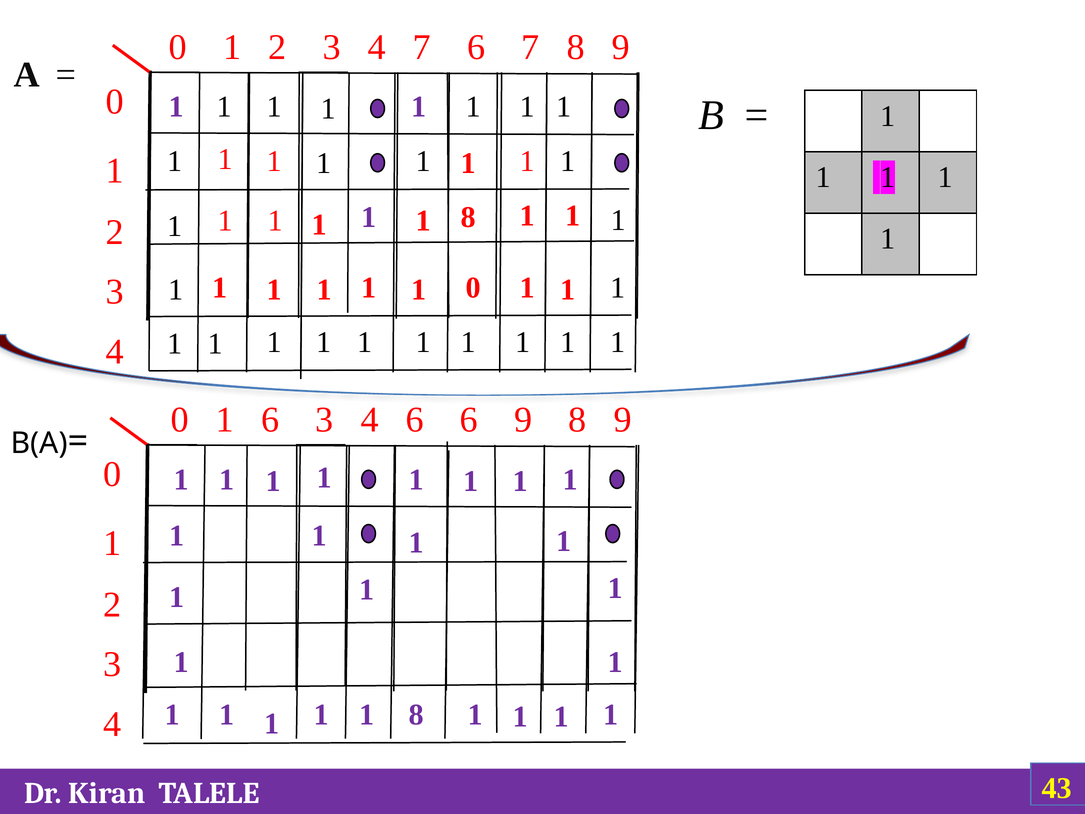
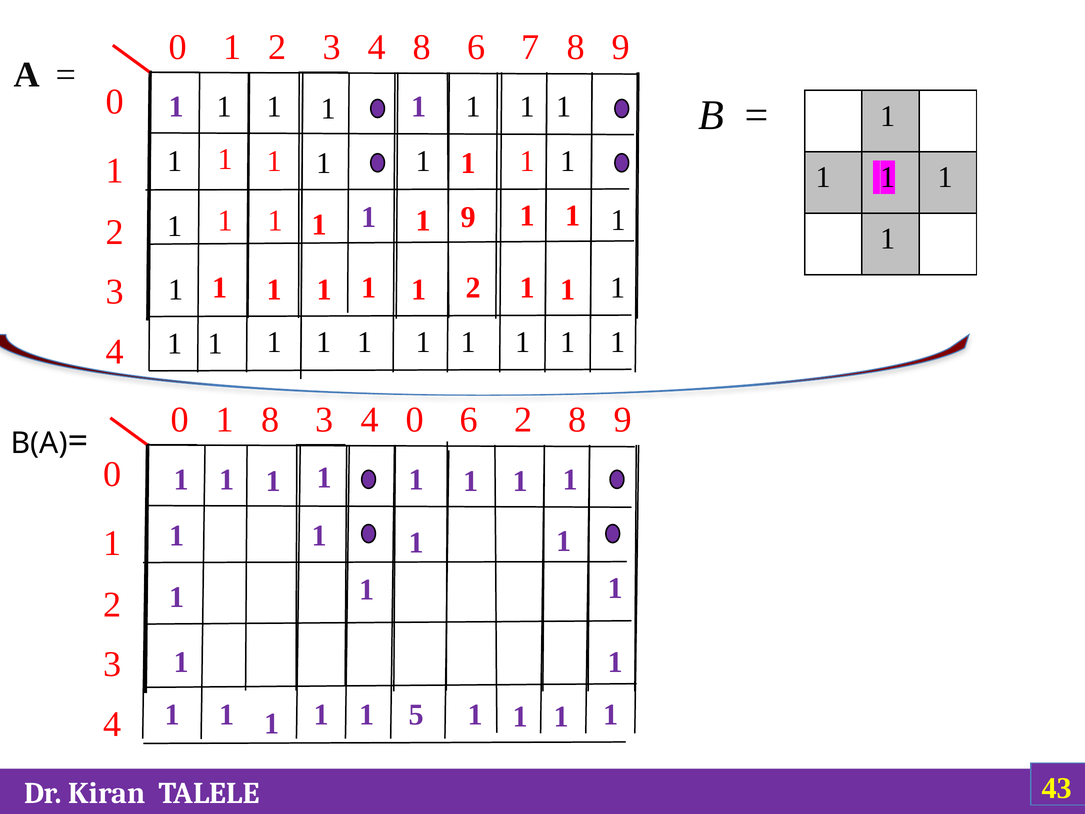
4 7: 7 -> 8 (422, 47)
8: 8 -> 9 (468, 217)
0: 0 -> 2 (473, 288)
1 6: 6 -> 8 (270, 420)
6: 6 -> 0 (415, 420)
6 9: 9 -> 2 (523, 420)
8: 8 -> 5 (416, 715)
